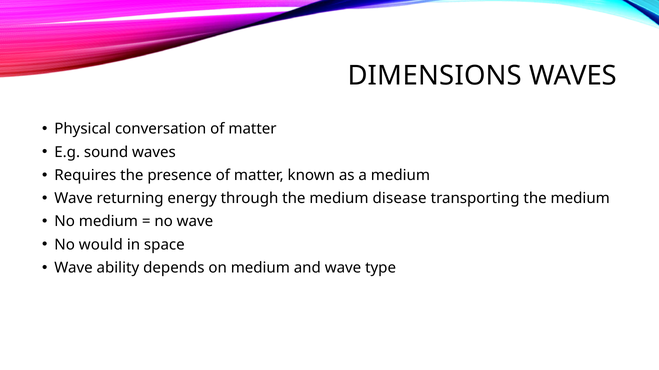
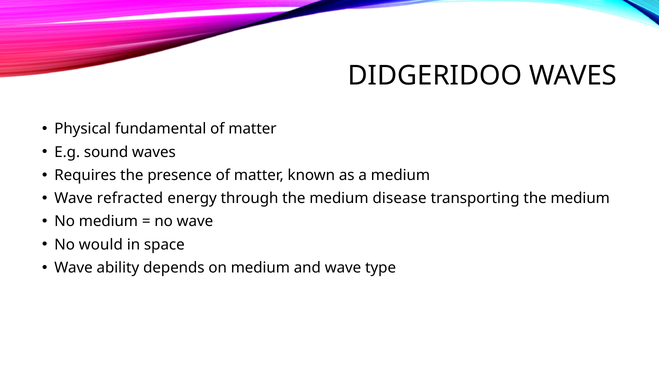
DIMENSIONS: DIMENSIONS -> DIDGERIDOO (435, 76)
conversation: conversation -> fundamental (161, 129)
returning: returning -> refracted (130, 199)
